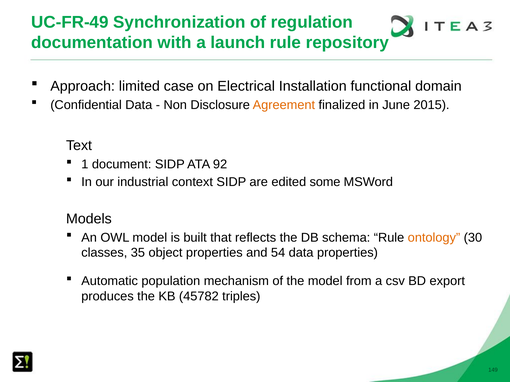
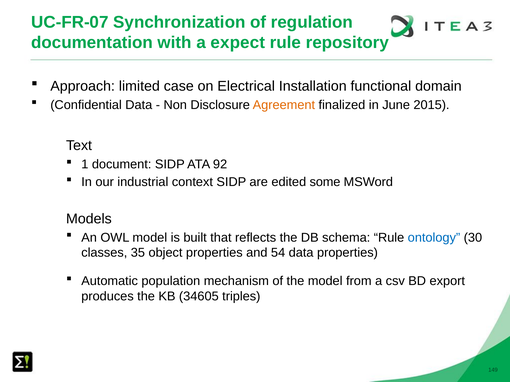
UC-FR-49: UC-FR-49 -> UC-FR-07 (70, 22)
launch: launch -> expect (238, 43)
ontology colour: orange -> blue (434, 238)
45782: 45782 -> 34605 (199, 297)
